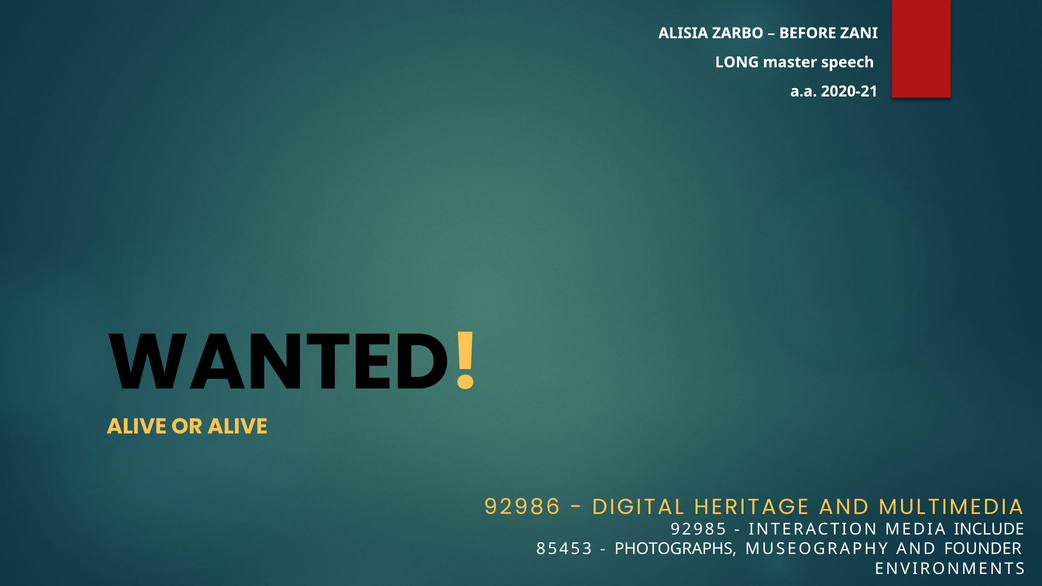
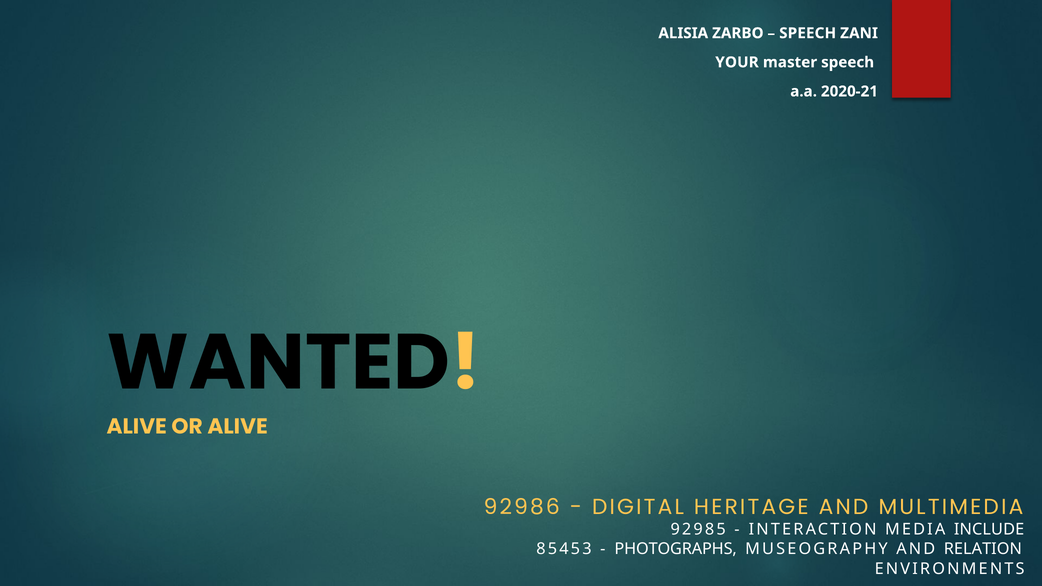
BEFORE: BEFORE -> SPEECH (808, 33)
LONG: LONG -> YOUR (737, 62)
FOUNDER: FOUNDER -> RELATION (983, 549)
